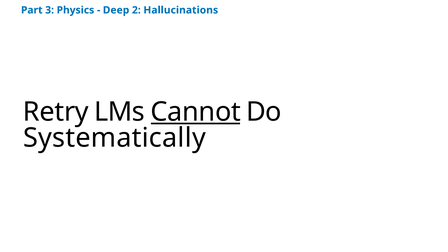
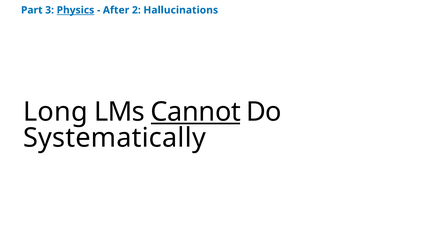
Physics underline: none -> present (75, 10)
Deep: Deep -> After (116, 10)
Retry: Retry -> Long (56, 112)
